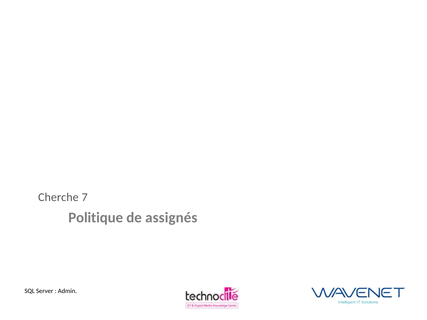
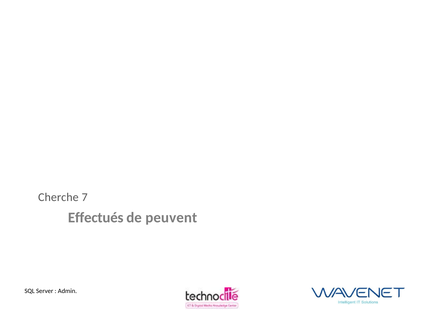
Politique: Politique -> Effectués (96, 218)
assignés: assignés -> peuvent (171, 218)
